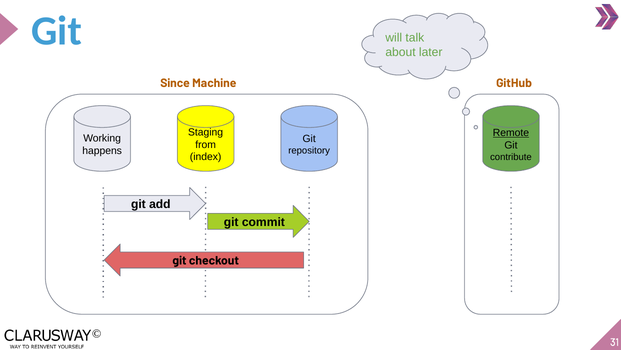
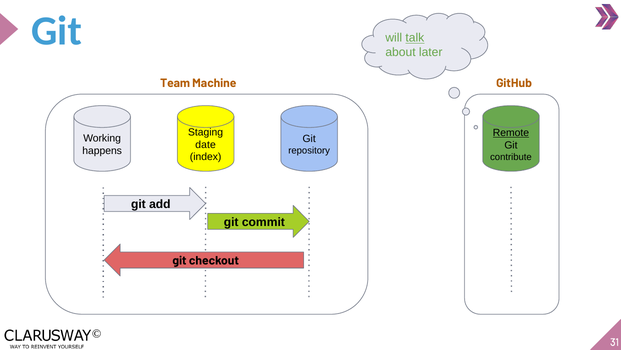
talk underline: none -> present (415, 38)
Since: Since -> Team (175, 83)
from: from -> date (206, 144)
